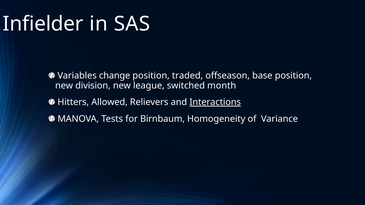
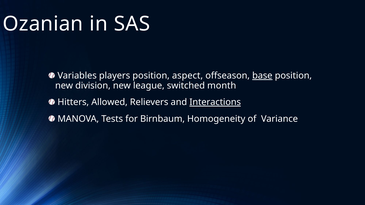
Infielder: Infielder -> Ozanian (43, 24)
change: change -> players (115, 76)
traded: traded -> aspect (187, 76)
base underline: none -> present (262, 76)
